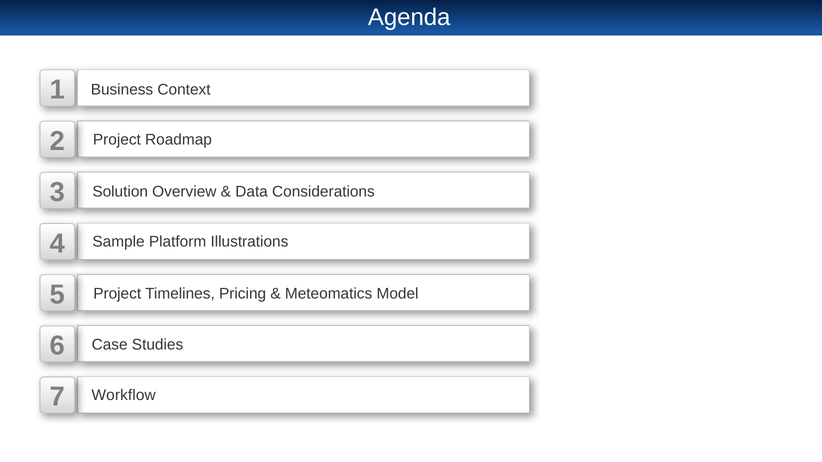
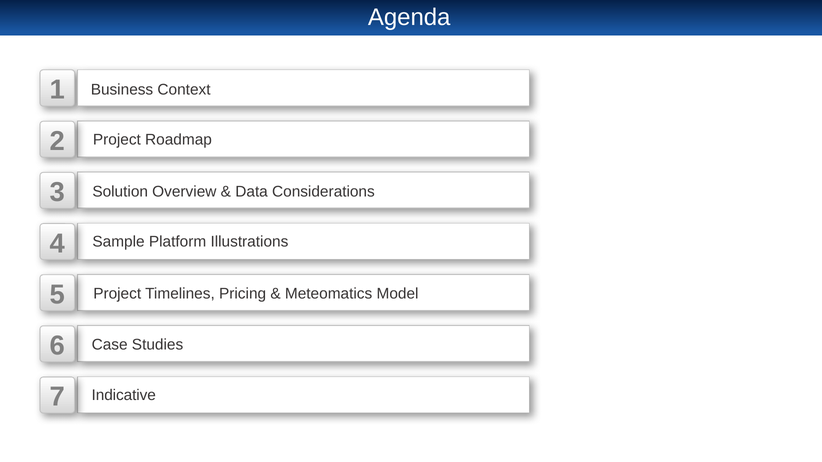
Workflow: Workflow -> Indicative (124, 396)
